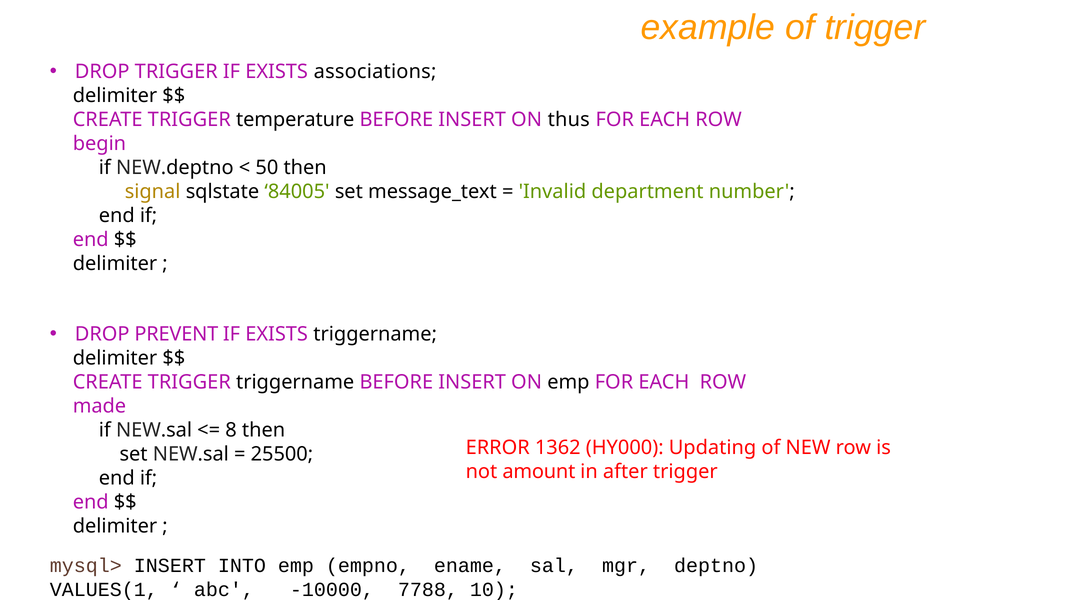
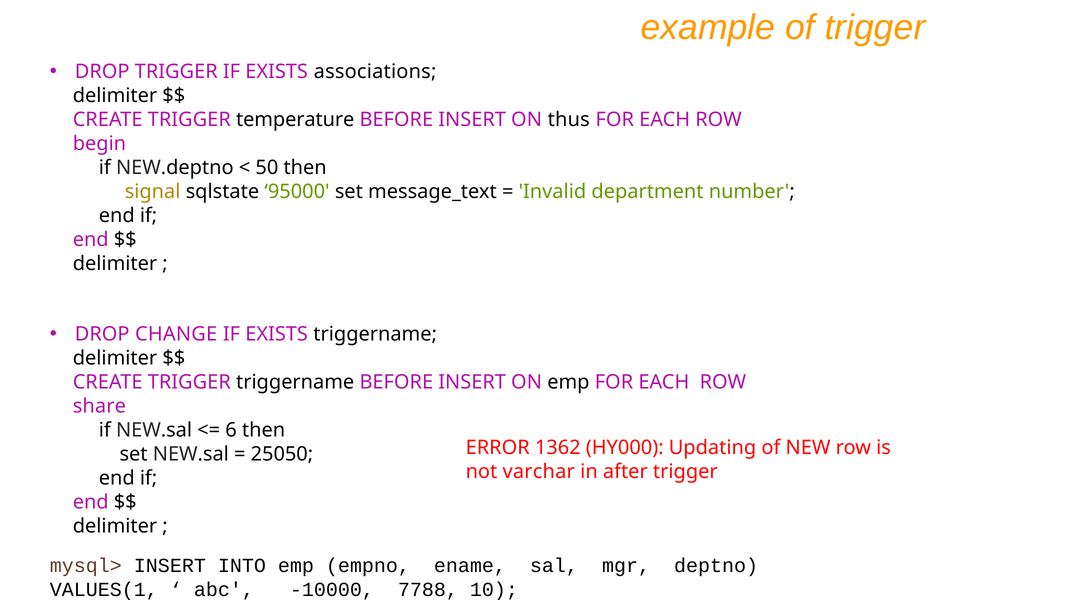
84005: 84005 -> 95000 (297, 192)
PREVENT: PREVENT -> CHANGE (176, 334)
made: made -> share (99, 406)
8: 8 -> 6 (231, 430)
25500: 25500 -> 25050 (282, 454)
amount: amount -> varchar (539, 472)
